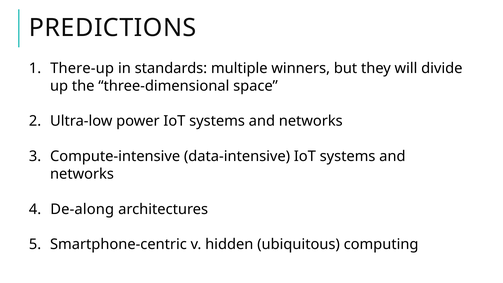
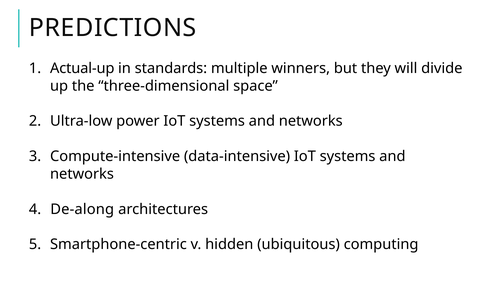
There-up: There-up -> Actual-up (82, 68)
